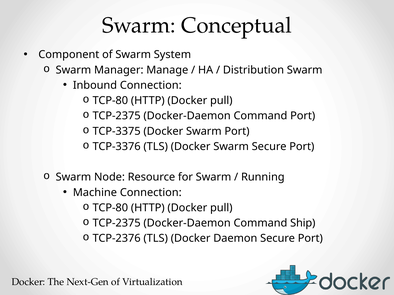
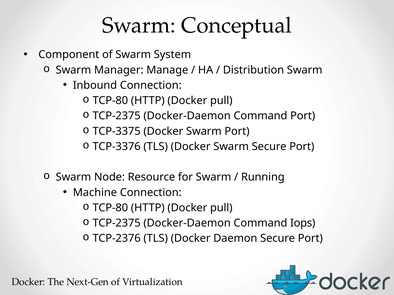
Ship: Ship -> Iops (303, 223)
